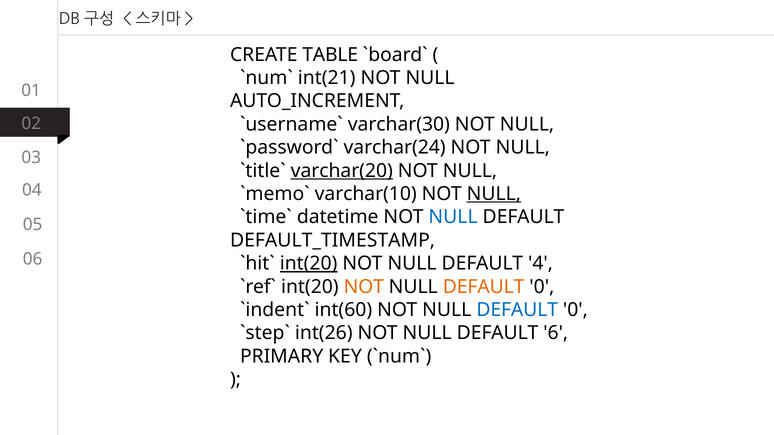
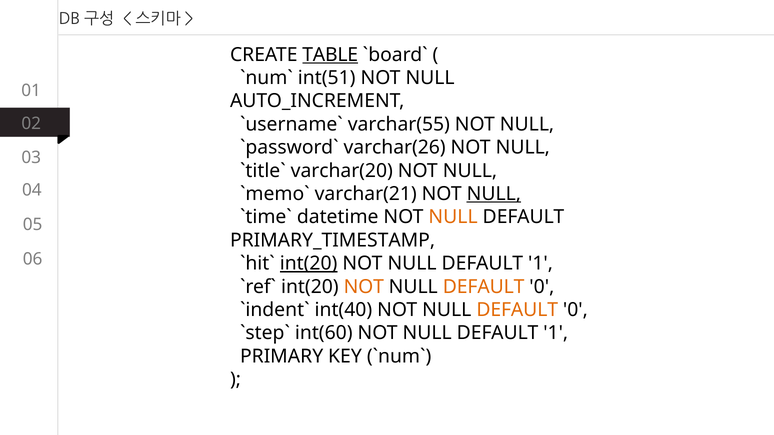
TABLE underline: none -> present (330, 55)
int(21: int(21 -> int(51 (327, 78)
varchar(30: varchar(30 -> varchar(55 (399, 124)
varchar(24: varchar(24 -> varchar(26 (395, 148)
varchar(20 underline: present -> none (342, 171)
varchar(10: varchar(10 -> varchar(21 (366, 194)
NULL colour: blue -> orange (453, 217)
DEFAULT_TIMESTAMP: DEFAULT_TIMESTAMP -> PRIMARY_TIMESTAMP (333, 240)
4: 4 -> 1 (541, 264)
int(60: int(60 -> int(40 (343, 310)
DEFAULT colour: blue -> orange (517, 310)
int(26: int(26 -> int(60 (324, 333)
6: 6 -> 1 (556, 333)
